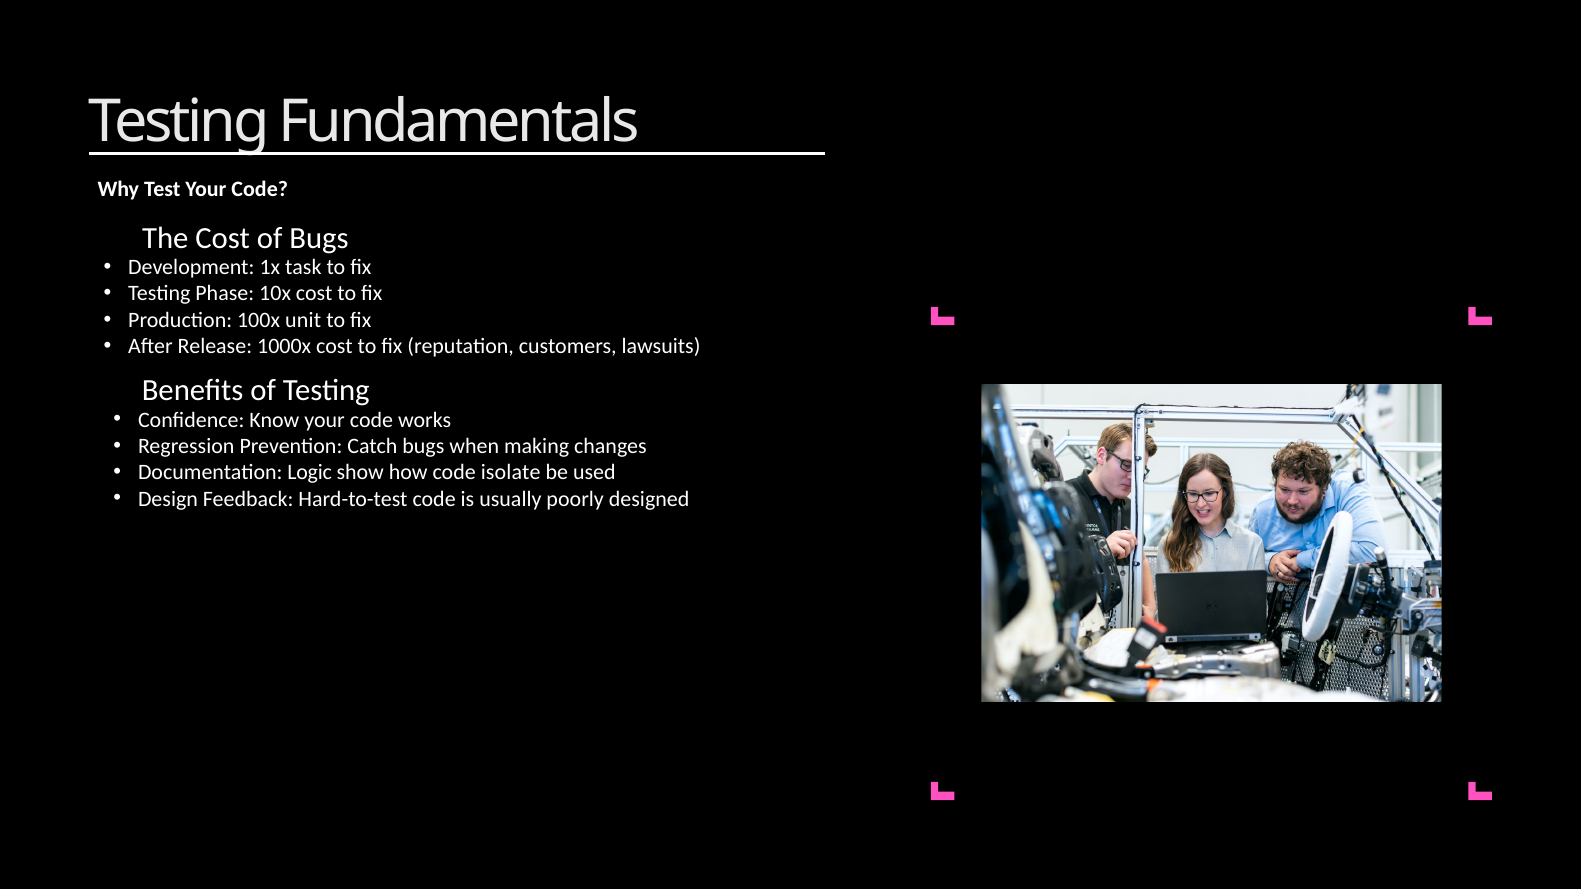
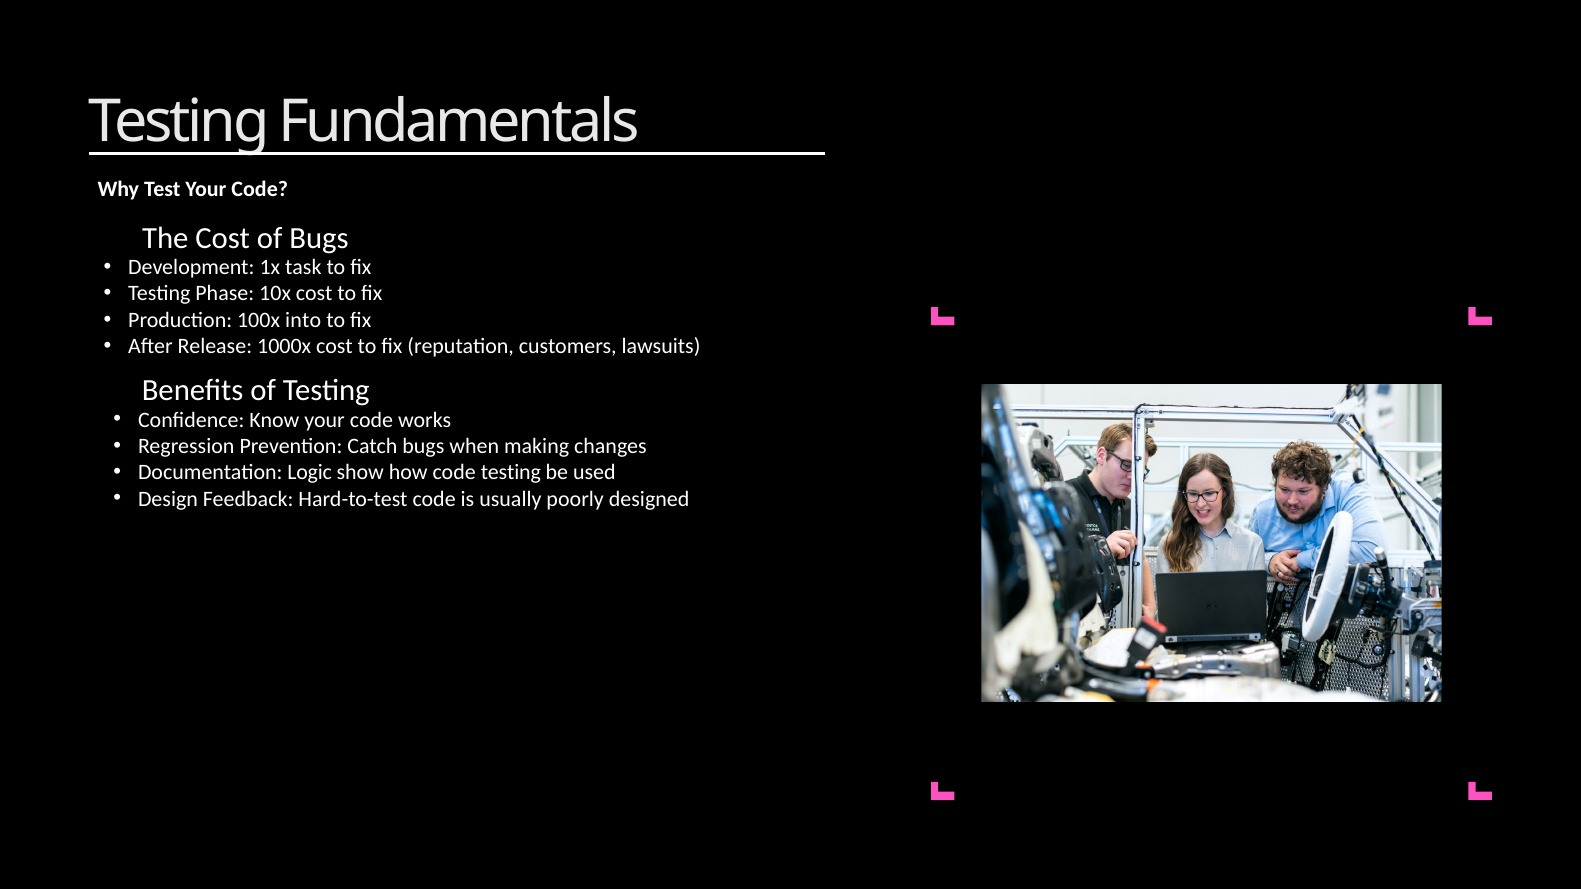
unit: unit -> into (303, 320)
code isolate: isolate -> testing (511, 473)
